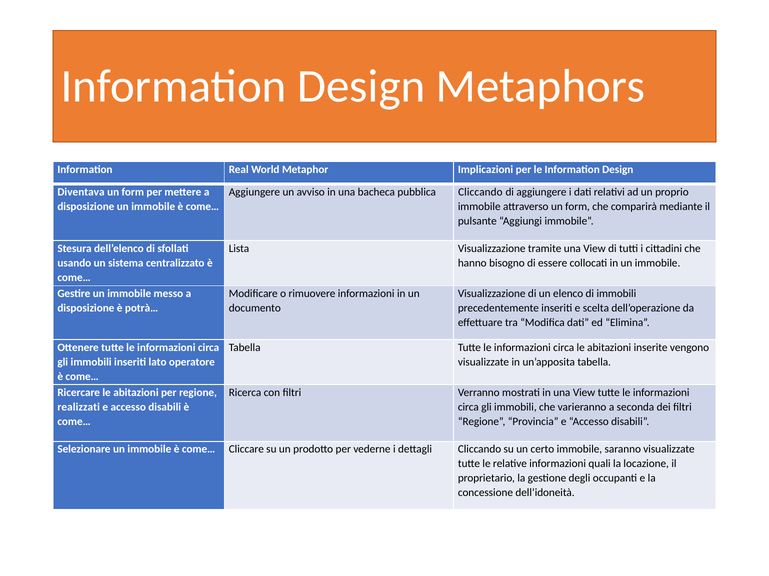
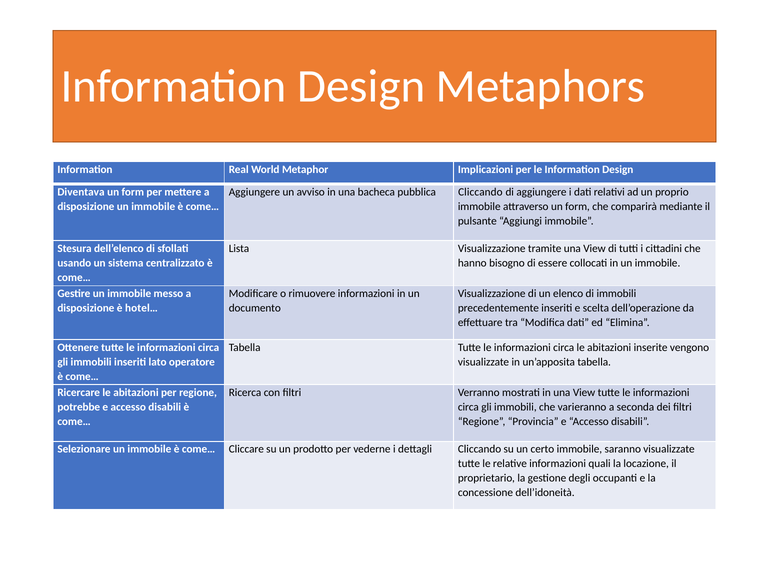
potrà…: potrà… -> hotel… (141, 309)
realizzati: realizzati -> potrebbe (79, 408)
